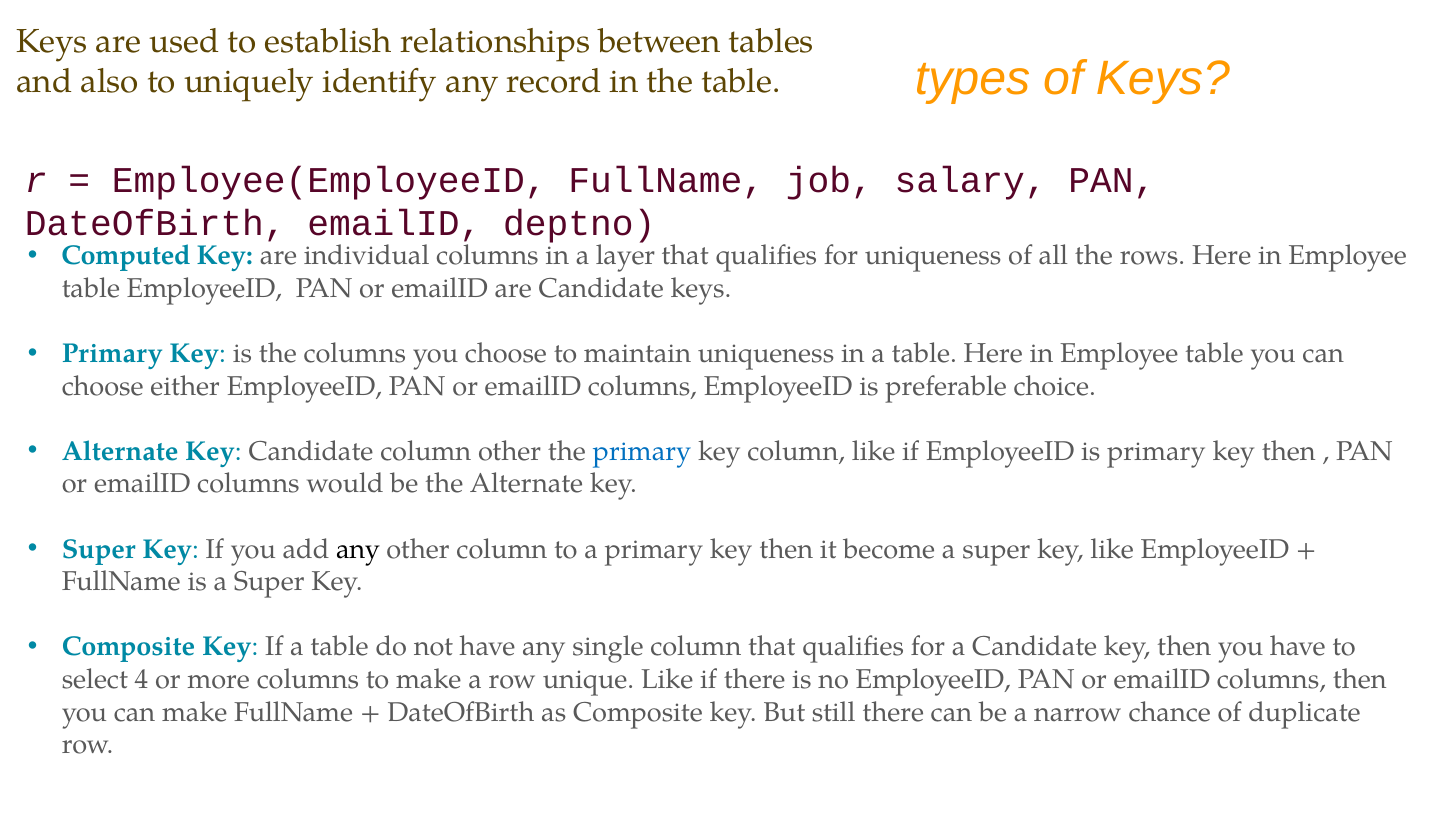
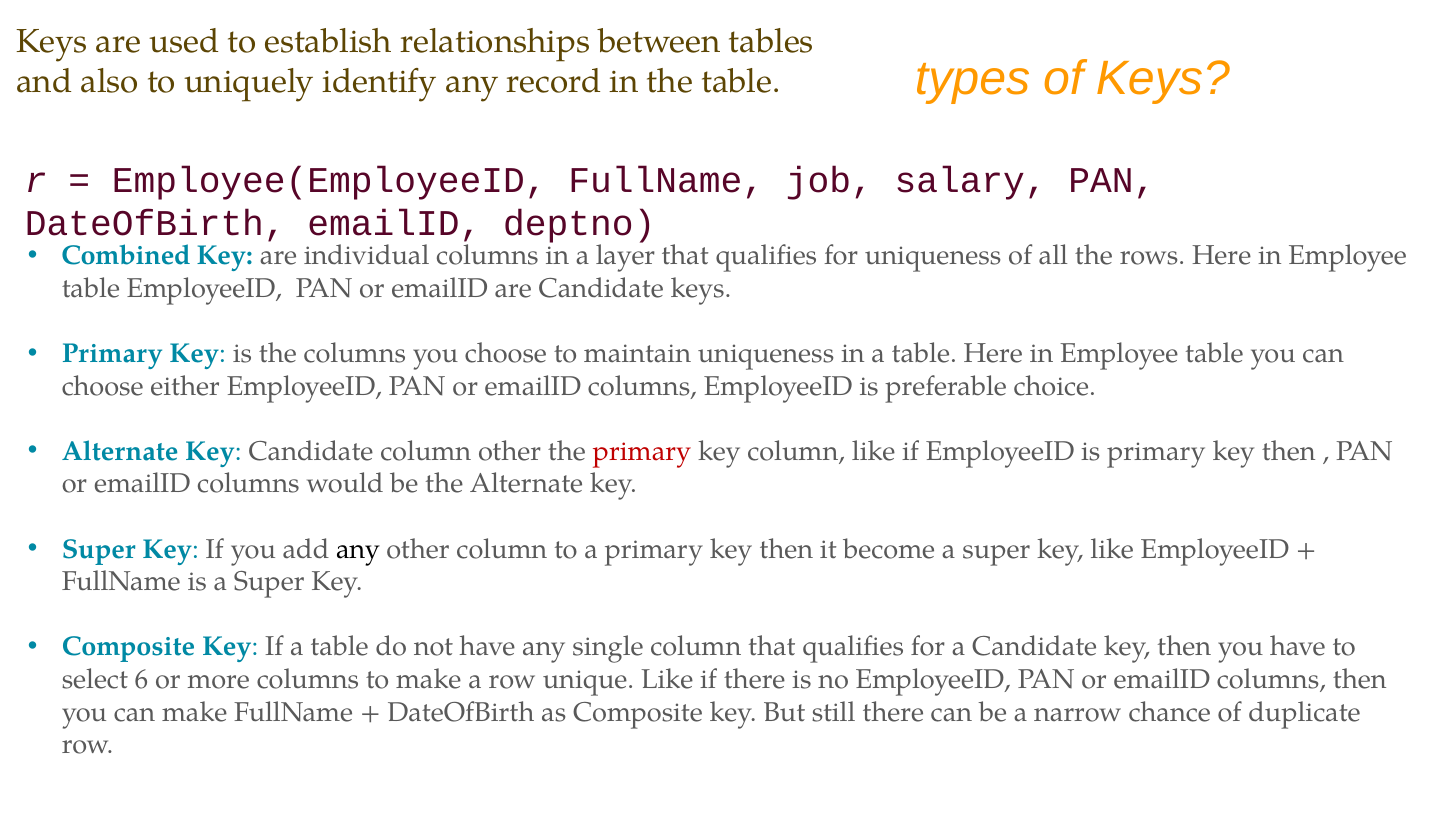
Computed: Computed -> Combined (126, 256)
primary colour: blue -> red (642, 451)
4: 4 -> 6 (141, 680)
